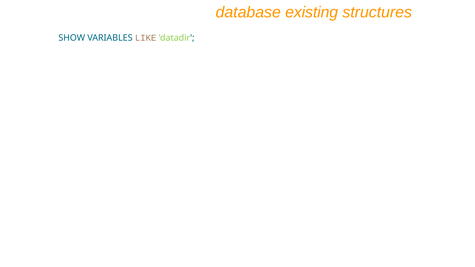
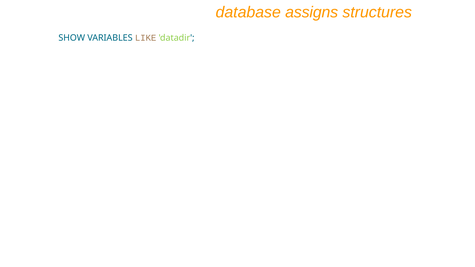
existing: existing -> assigns (312, 12)
